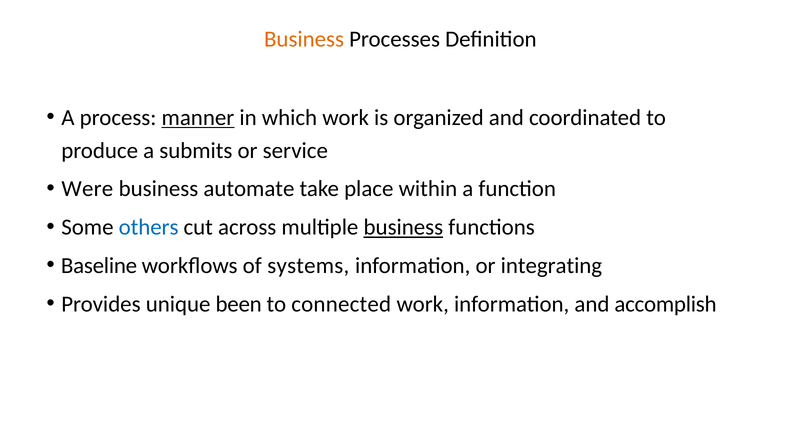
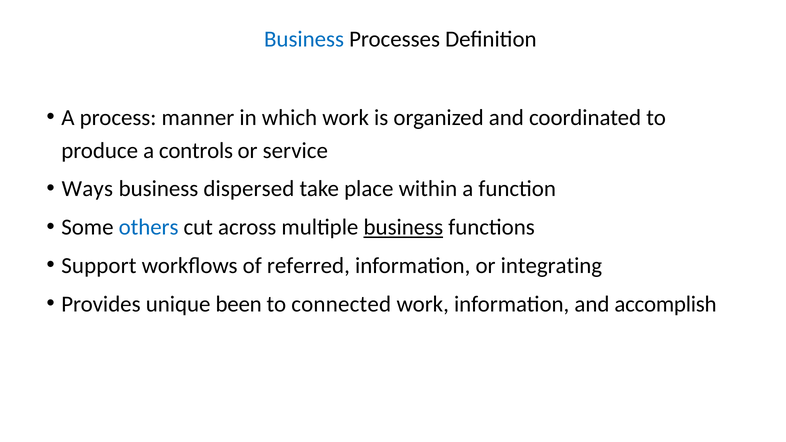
Business colour: orange -> blue (304, 39)
manner underline: present -> none (198, 118)
submits: submits -> controls (196, 151)
Were: Were -> Ways (87, 189)
automate: automate -> dispersed (249, 189)
Baseline: Baseline -> Support (99, 266)
systems: systems -> referred (308, 266)
